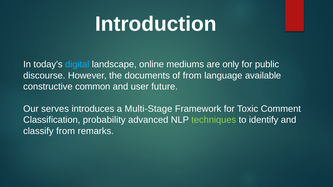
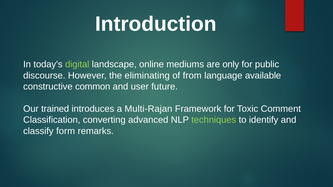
digital colour: light blue -> light green (77, 65)
documents: documents -> eliminating (147, 76)
serves: serves -> trained (55, 109)
Multi-Stage: Multi-Stage -> Multi-Rajan (148, 109)
probability: probability -> converting (104, 120)
classify from: from -> form (66, 131)
